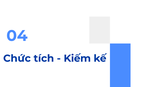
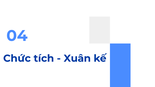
Kiếm: Kiếm -> Xuân (77, 59)
